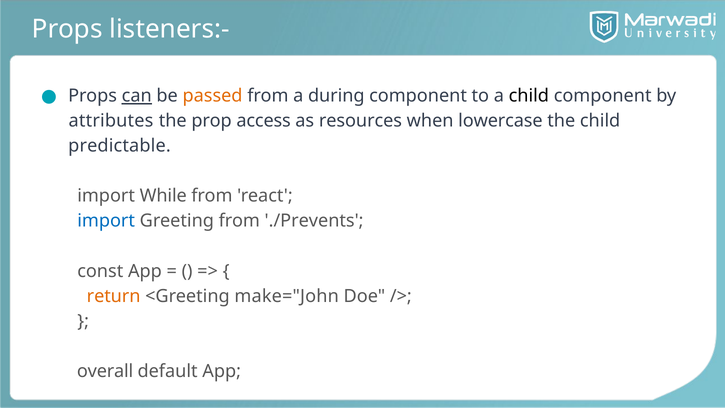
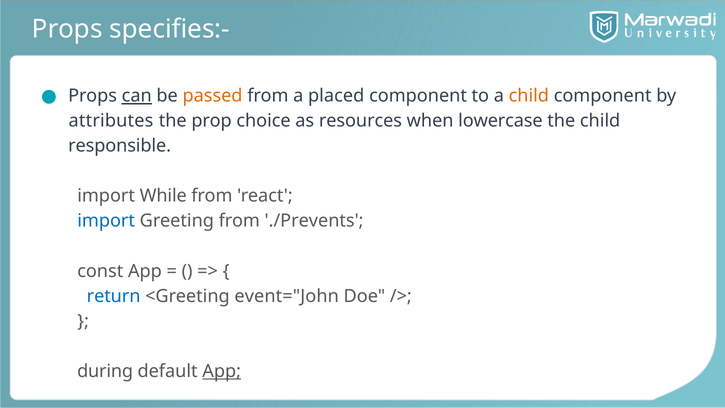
listeners:-: listeners:- -> specifies:- (170, 29)
during: during -> placed (336, 96)
child colour: black -> orange (529, 96)
access: access -> choice (264, 121)
predictable: predictable -> responsible (120, 146)
return colour: orange -> blue (114, 296)
make="John: make="John -> event="John (287, 296)
overall: overall -> during (105, 371)
App underline: none -> present (222, 371)
